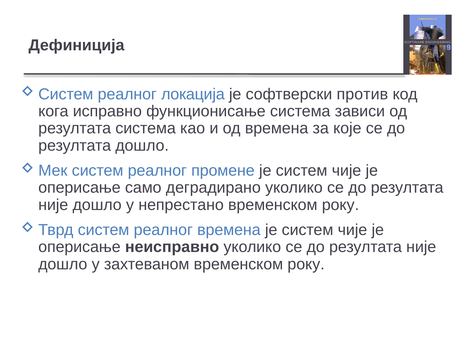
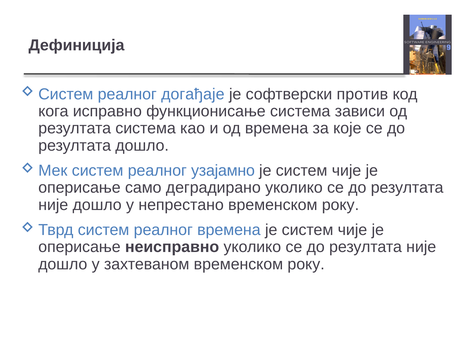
локација: локација -> догађаје (193, 94)
промене: промене -> узајамно (223, 171)
